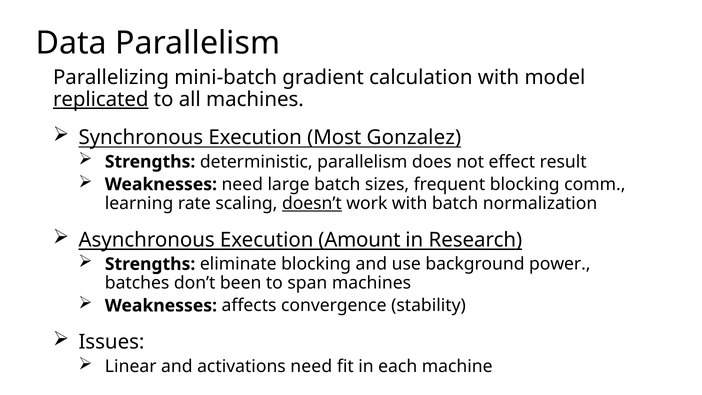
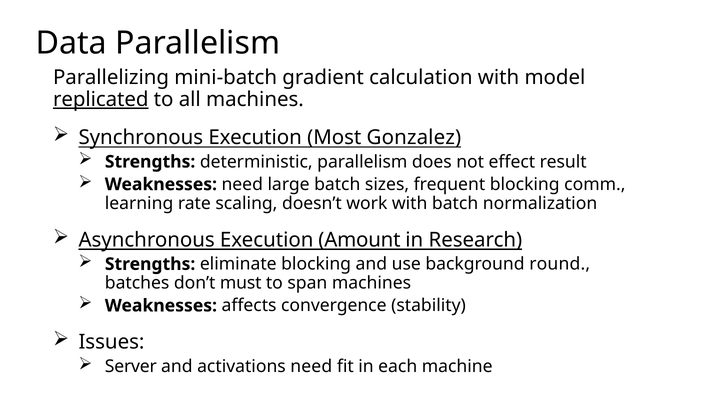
doesn’t underline: present -> none (312, 203)
power: power -> round (560, 264)
been: been -> must (241, 283)
Linear: Linear -> Server (131, 366)
